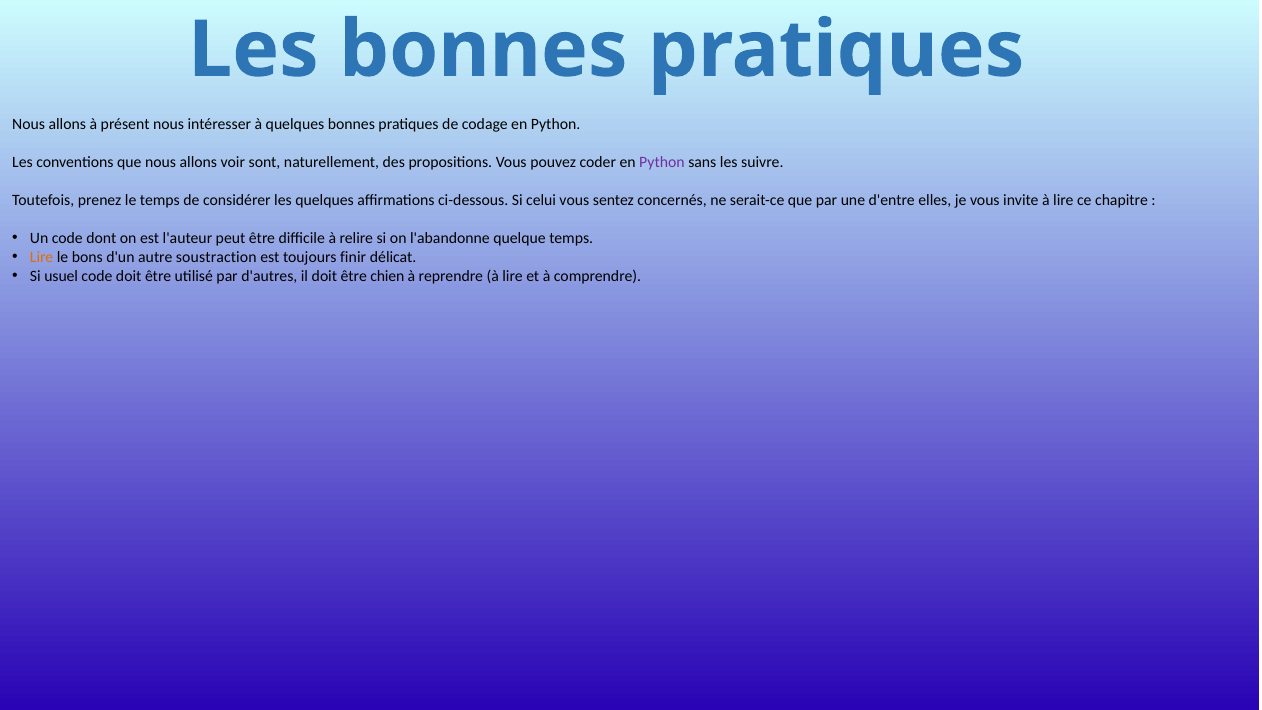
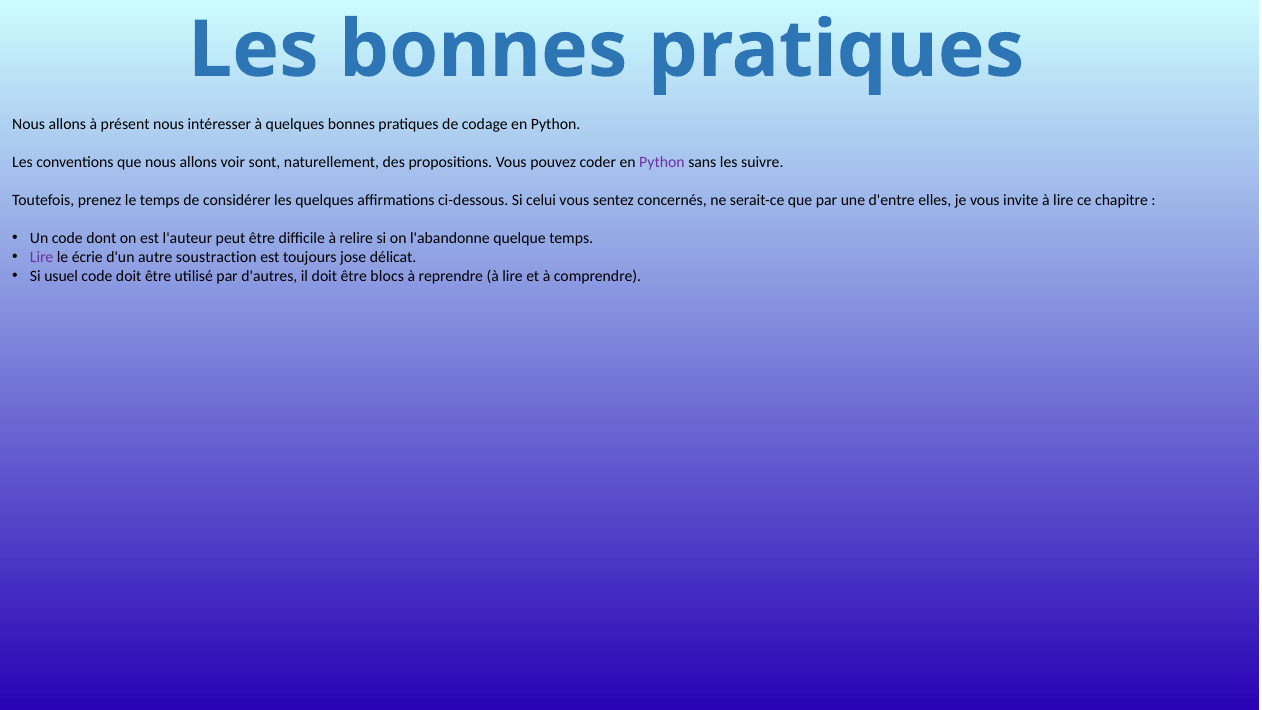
Lire colour: orange -> purple (42, 257)
bons: bons -> écrie (87, 257)
finir: finir -> jose (353, 257)
chien: chien -> blocs (387, 276)
